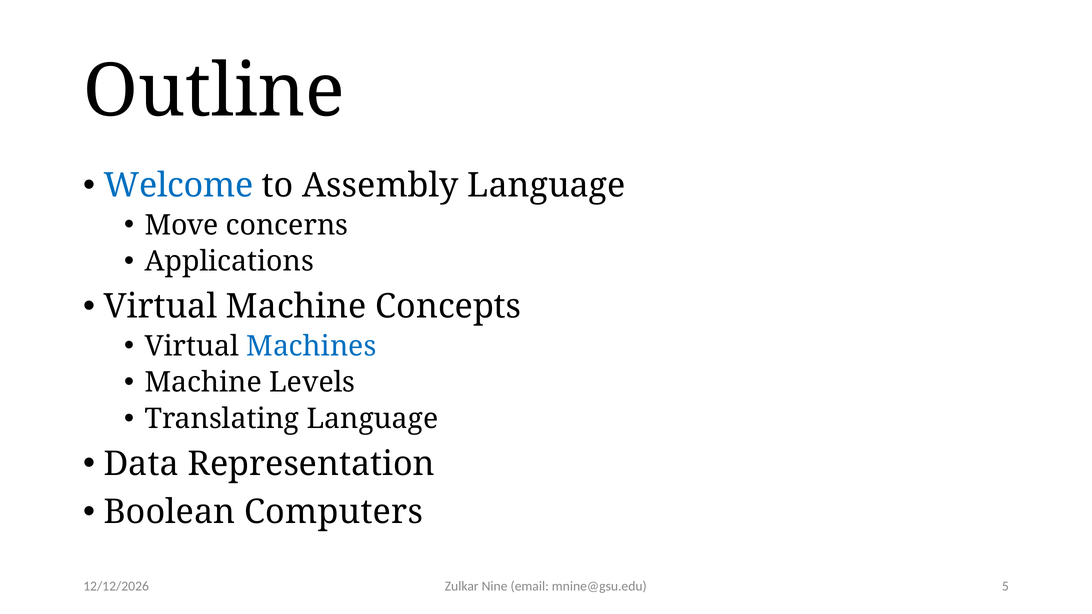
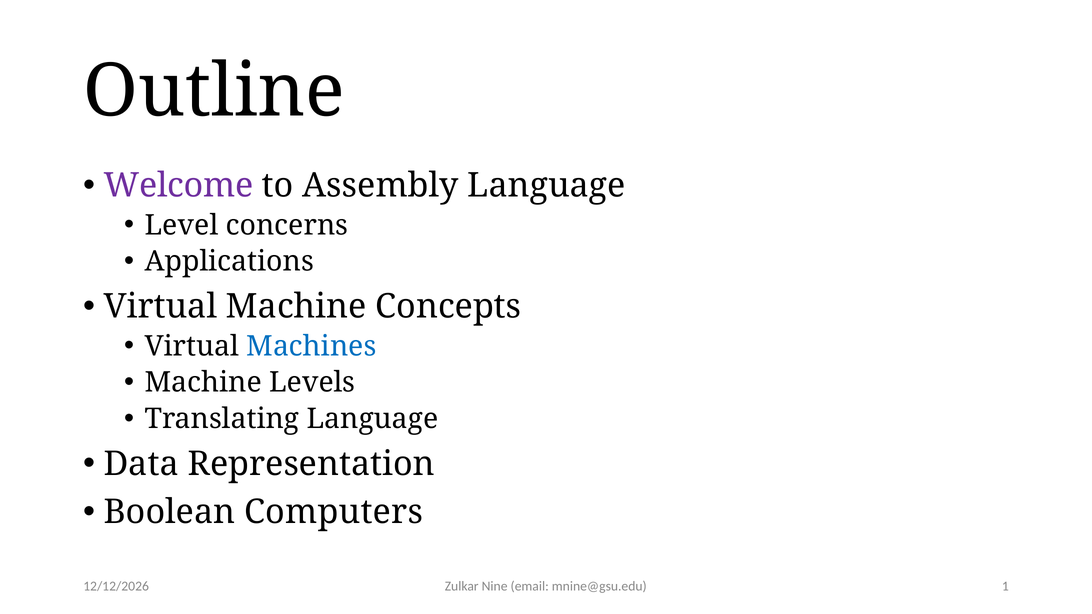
Welcome colour: blue -> purple (179, 186)
Move: Move -> Level (182, 225)
5: 5 -> 1 (1005, 586)
